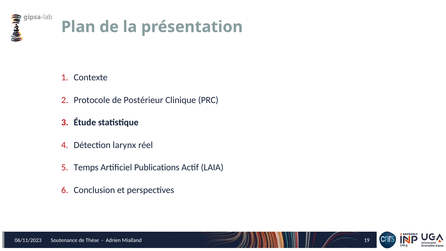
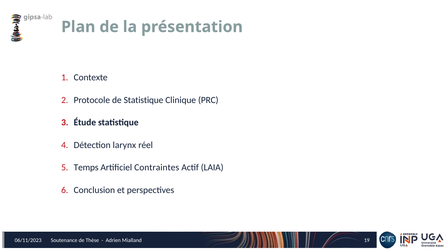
de Postérieur: Postérieur -> Statistique (144, 100)
Publications: Publications -> Contraintes (157, 167)
